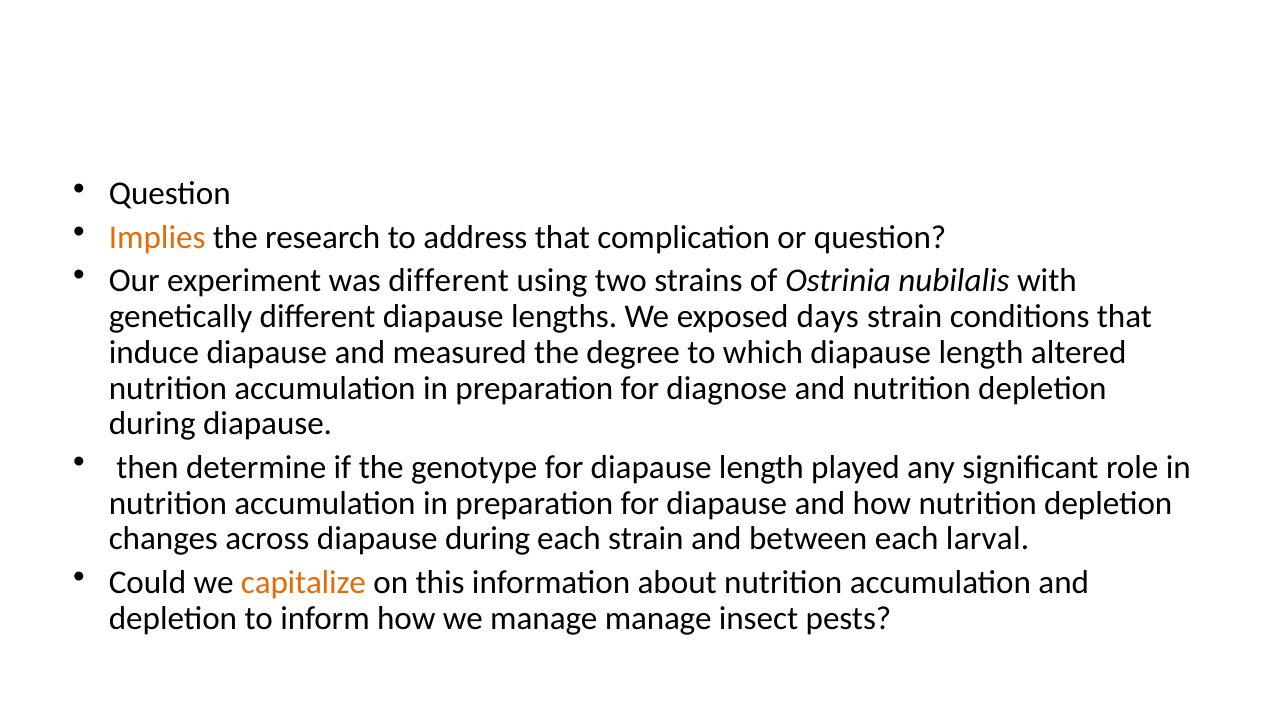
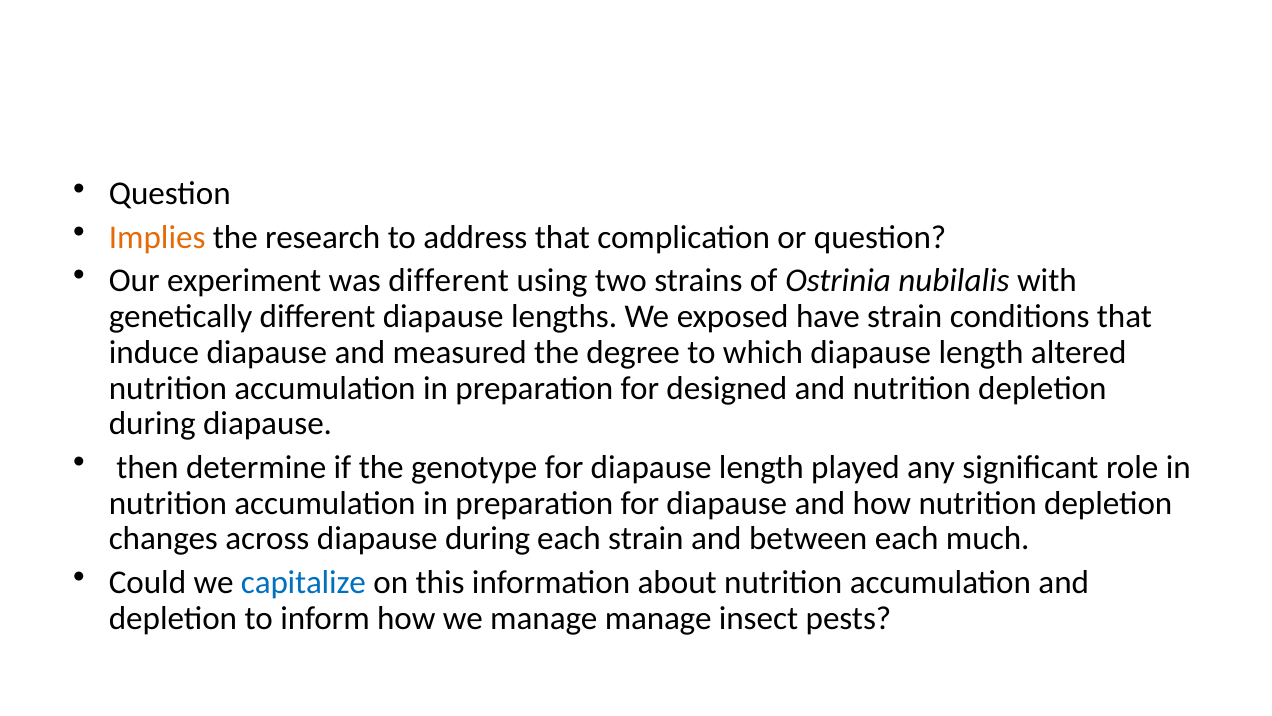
days: days -> have (828, 316)
diagnose: diagnose -> designed (727, 388)
larval: larval -> much (988, 539)
capitalize colour: orange -> blue (303, 582)
